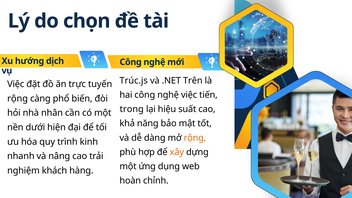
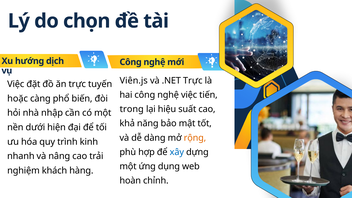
Trúc.js: Trúc.js -> Viên.js (134, 81)
.NET Trên: Trên -> Trực (193, 81)
rộng: rộng -> hoặc (18, 99)
nhân: nhân -> nhập (52, 113)
xây colour: orange -> blue (177, 152)
